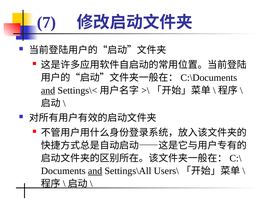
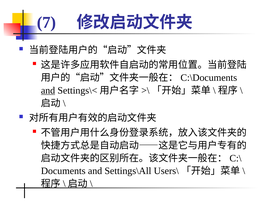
and underline: present -> none (95, 171)
